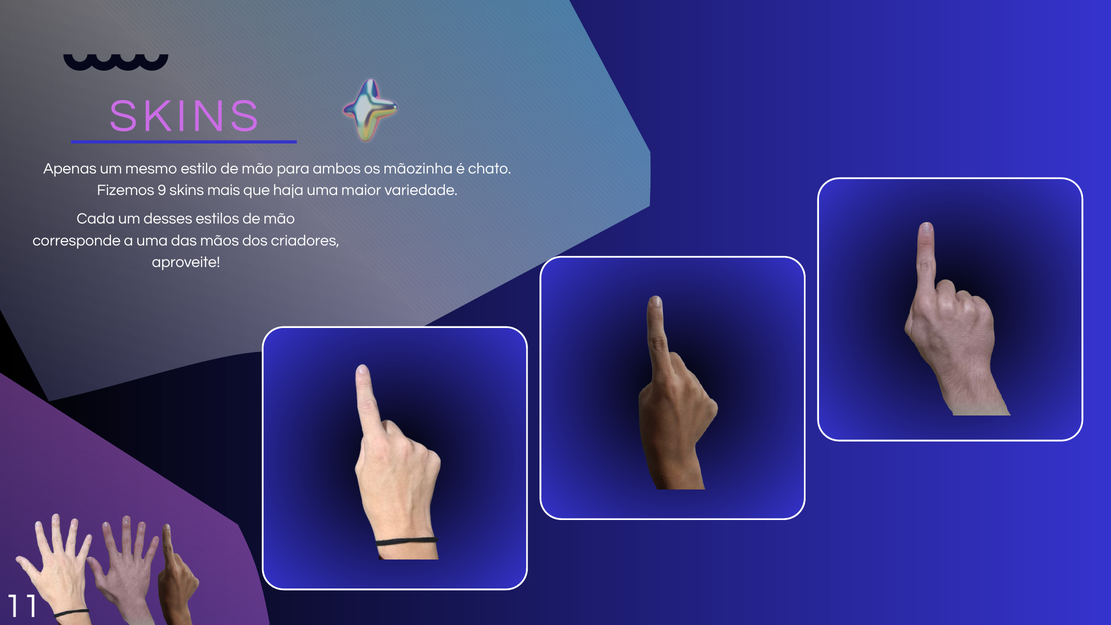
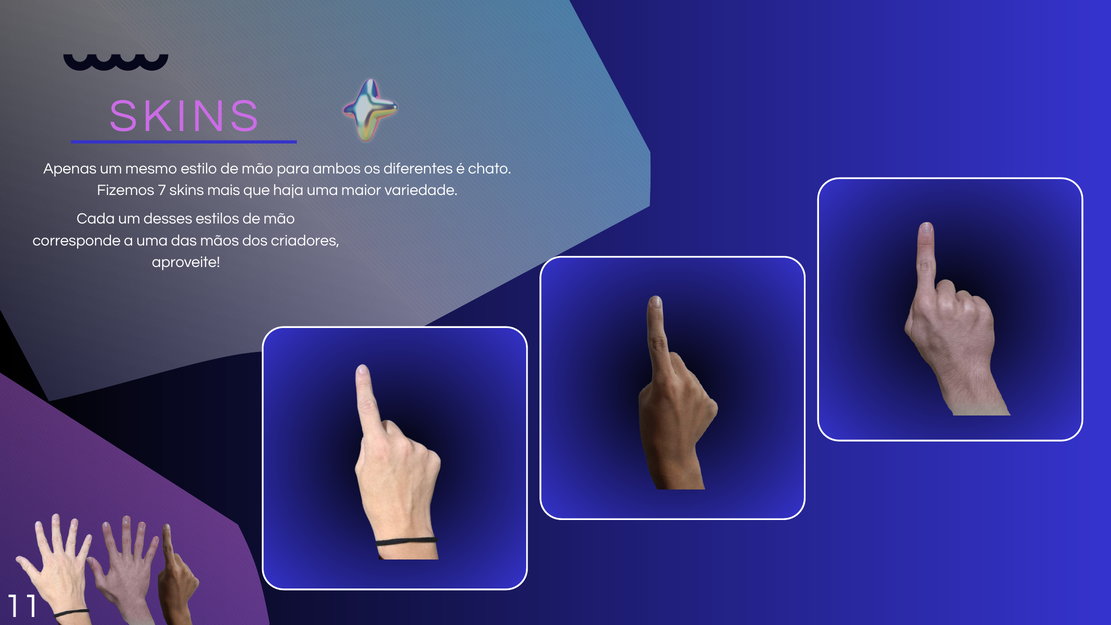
mãozinha: mãozinha -> diferentes (418, 169)
9: 9 -> 7 (162, 190)
